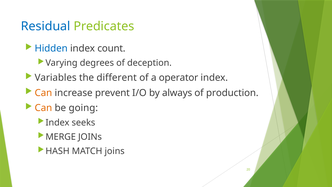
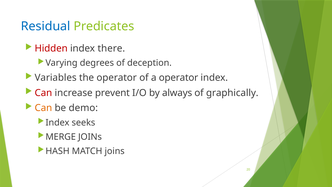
Hidden colour: blue -> red (51, 48)
count: count -> there (111, 48)
the different: different -> operator (117, 78)
Can colour: orange -> red (43, 93)
production: production -> graphically (232, 93)
going: going -> demo (83, 108)
